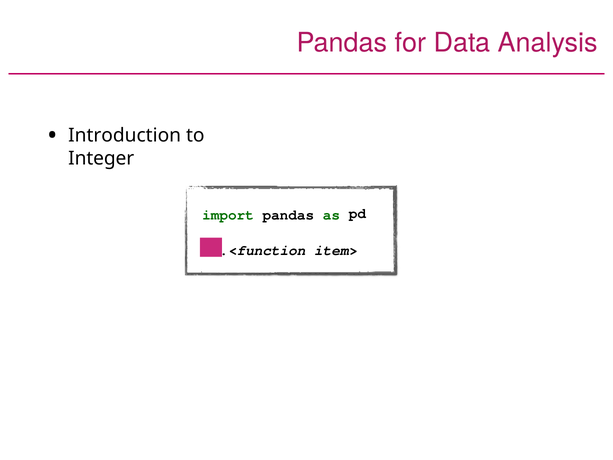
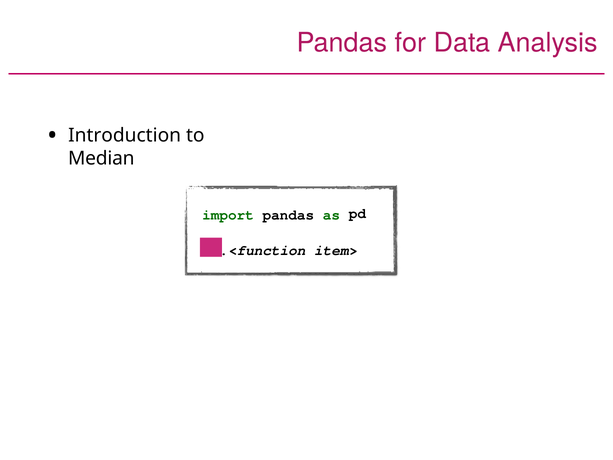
Integer: Integer -> Median (101, 158)
